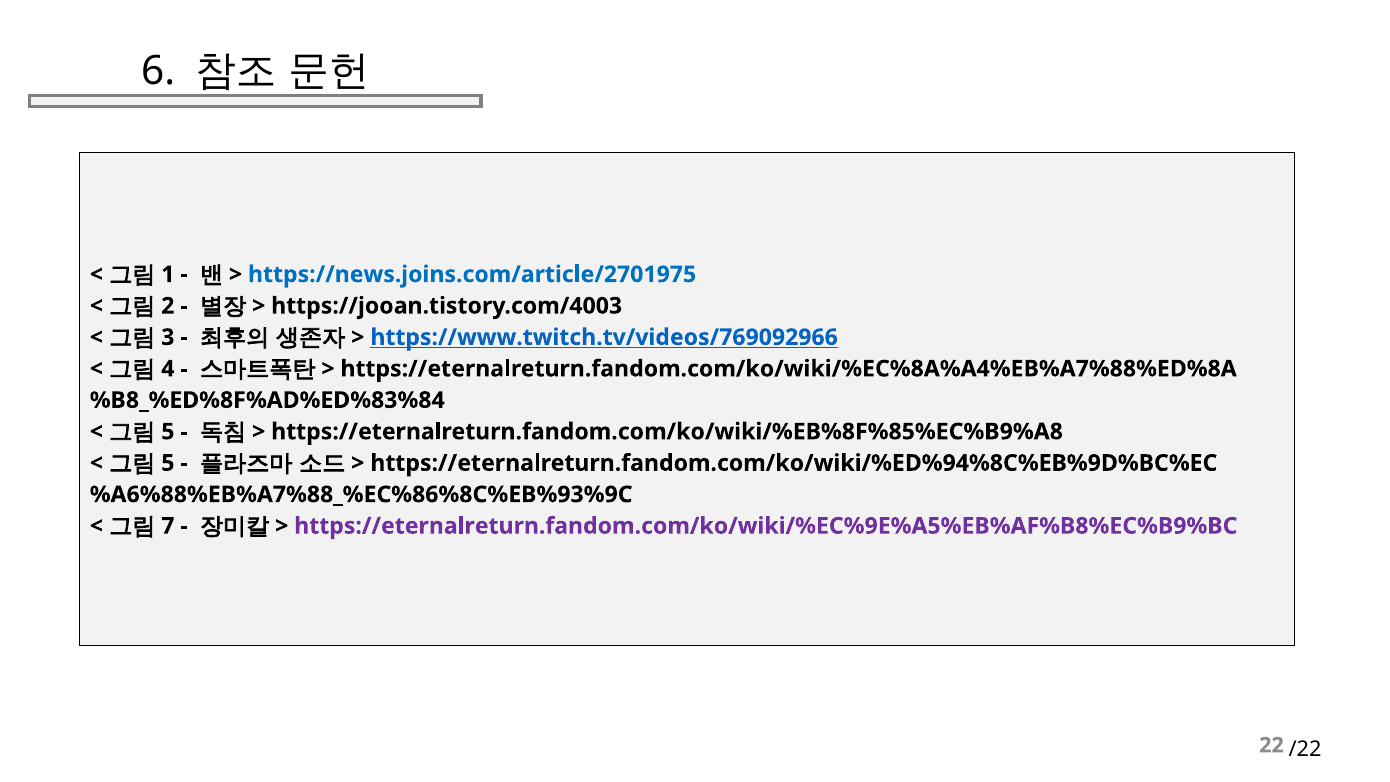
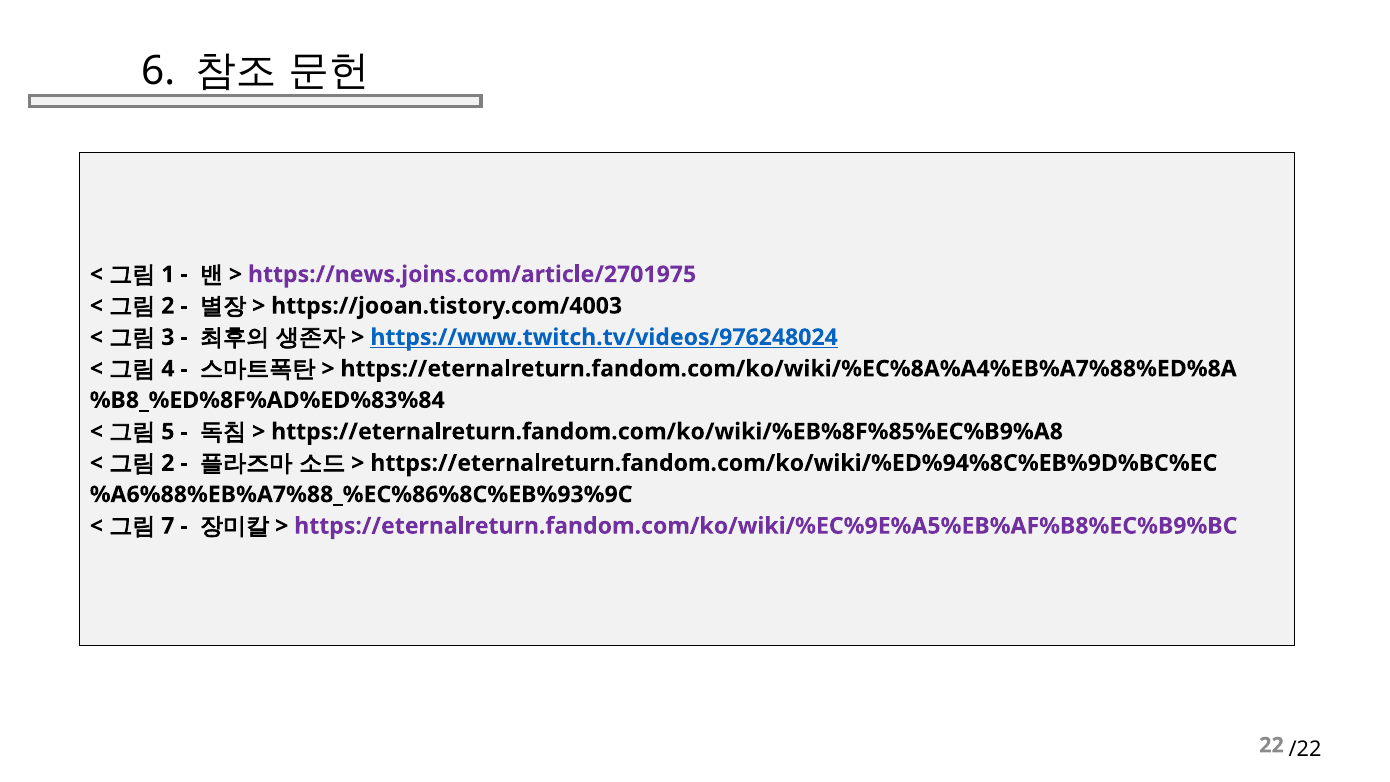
https://news.joins.com/article/2701975 colour: blue -> purple (472, 274)
https://www.twitch.tv/videos/769092966: https://www.twitch.tv/videos/769092966 -> https://www.twitch.tv/videos/976248024 (604, 337)
5: 5 -> 2 (168, 463)
